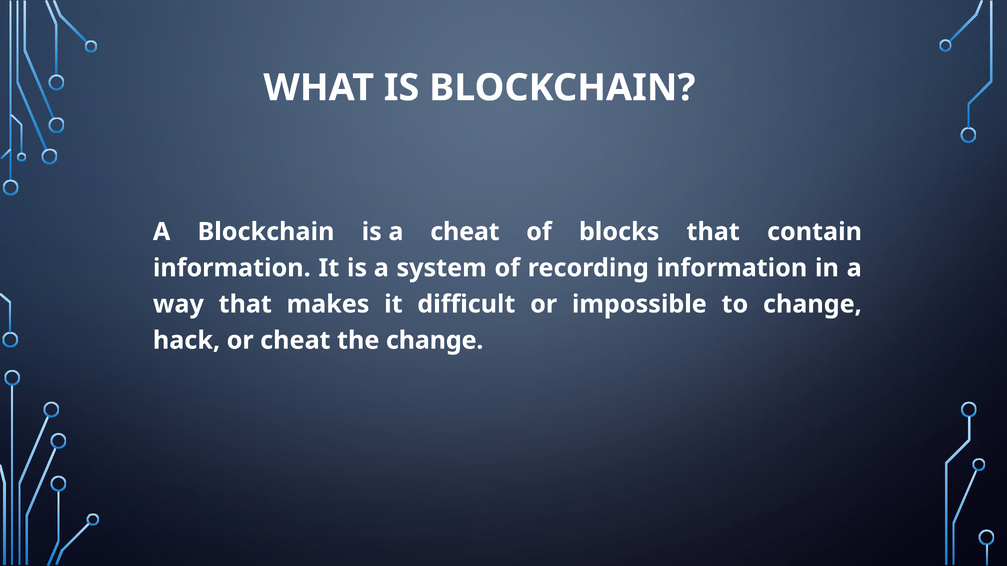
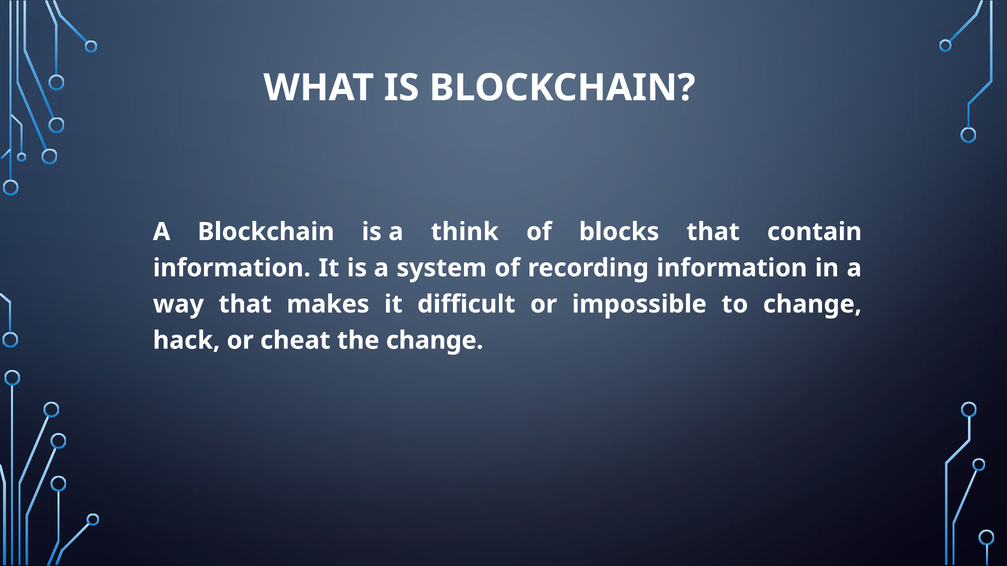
a cheat: cheat -> think (465, 232)
